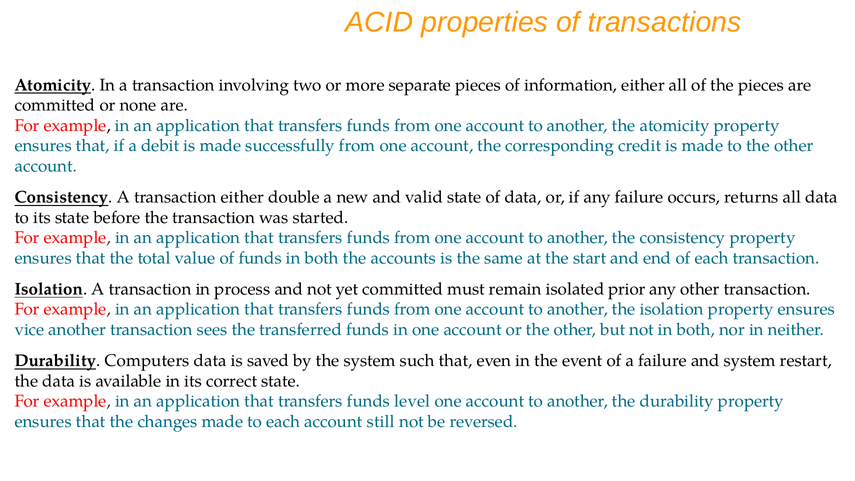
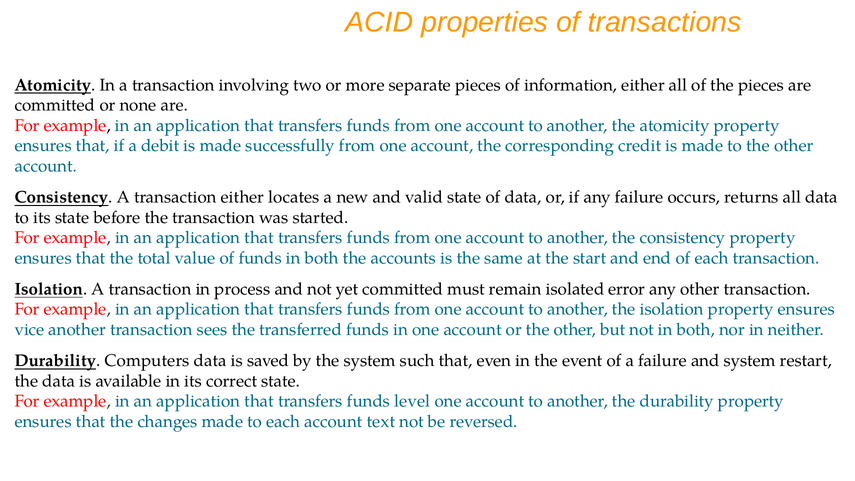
double: double -> locates (294, 197)
prior: prior -> error (627, 289)
still: still -> text (381, 422)
